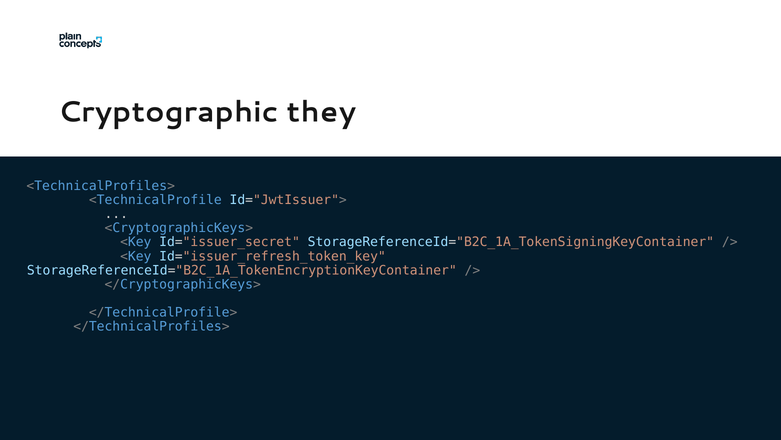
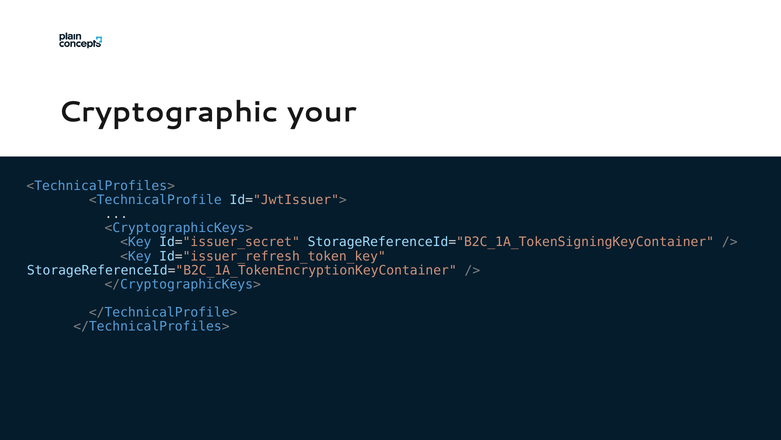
they: they -> your (322, 112)
